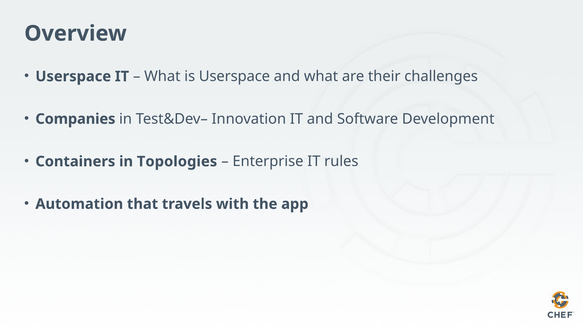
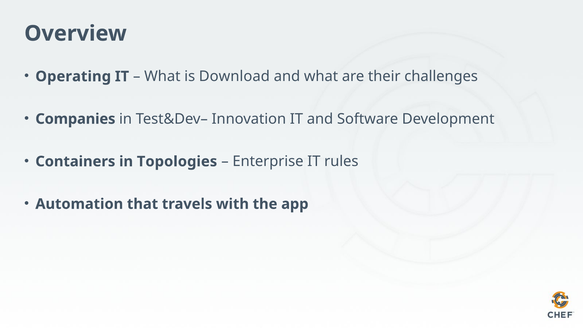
Userspace: Userspace -> Operating (73, 76)
is Userspace: Userspace -> Download (234, 76)
